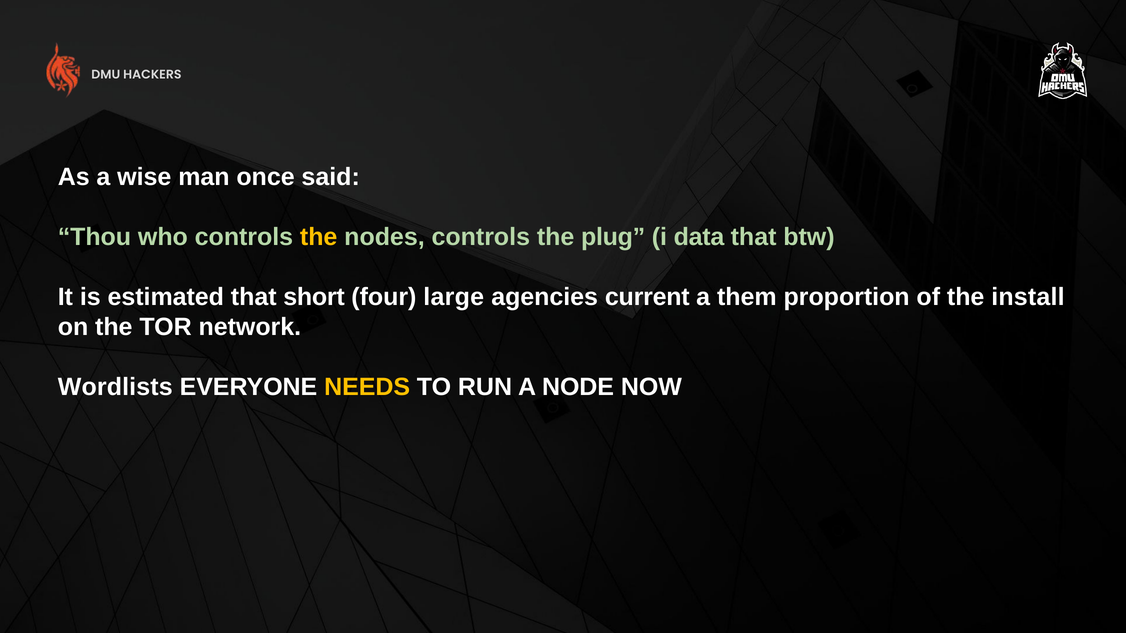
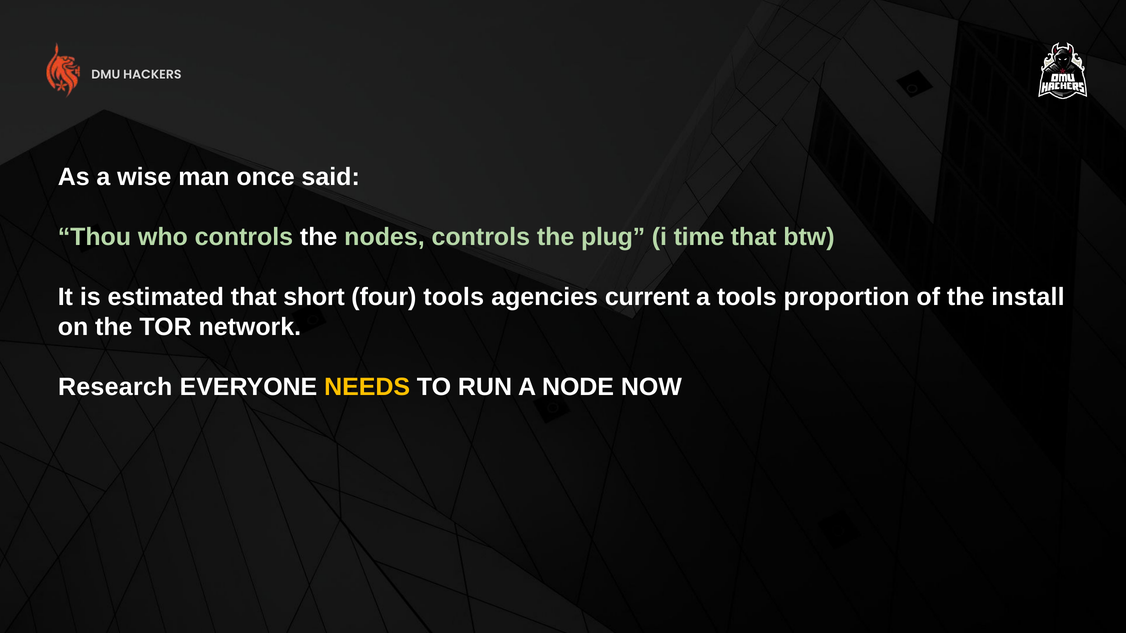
the colour: yellow -> white (319, 237)
data: data -> time (699, 237)
four large: large -> tools (454, 297)
a them: them -> tools (747, 297)
Wordlists: Wordlists -> Research (115, 387)
